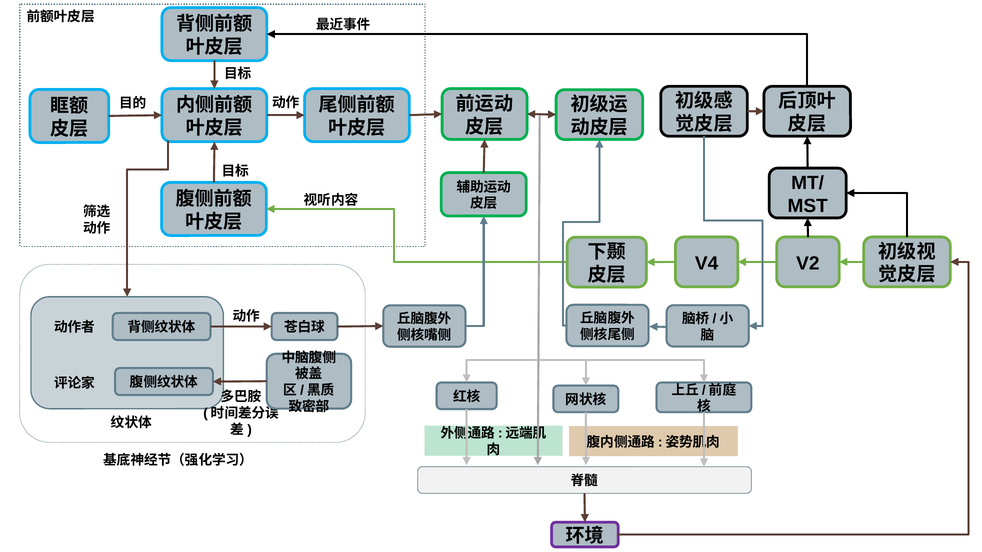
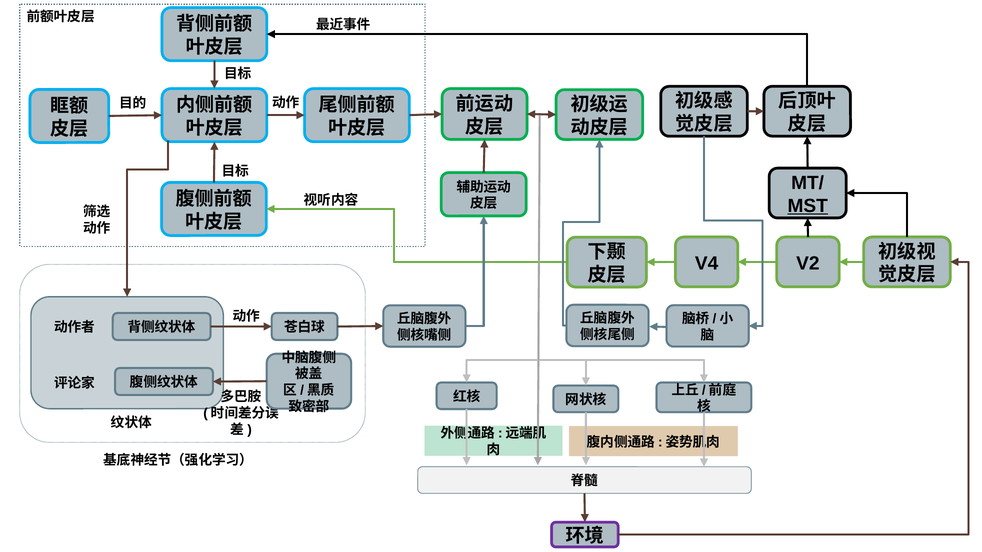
MST underline: none -> present (808, 206)
